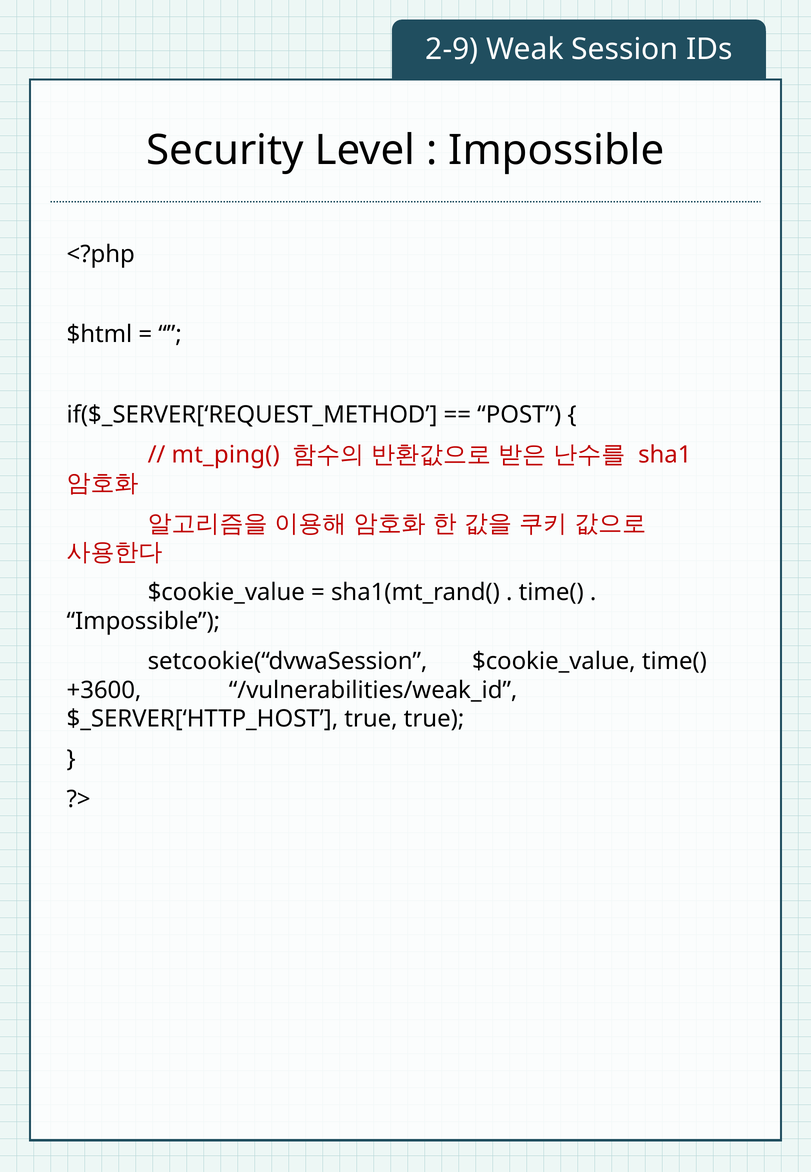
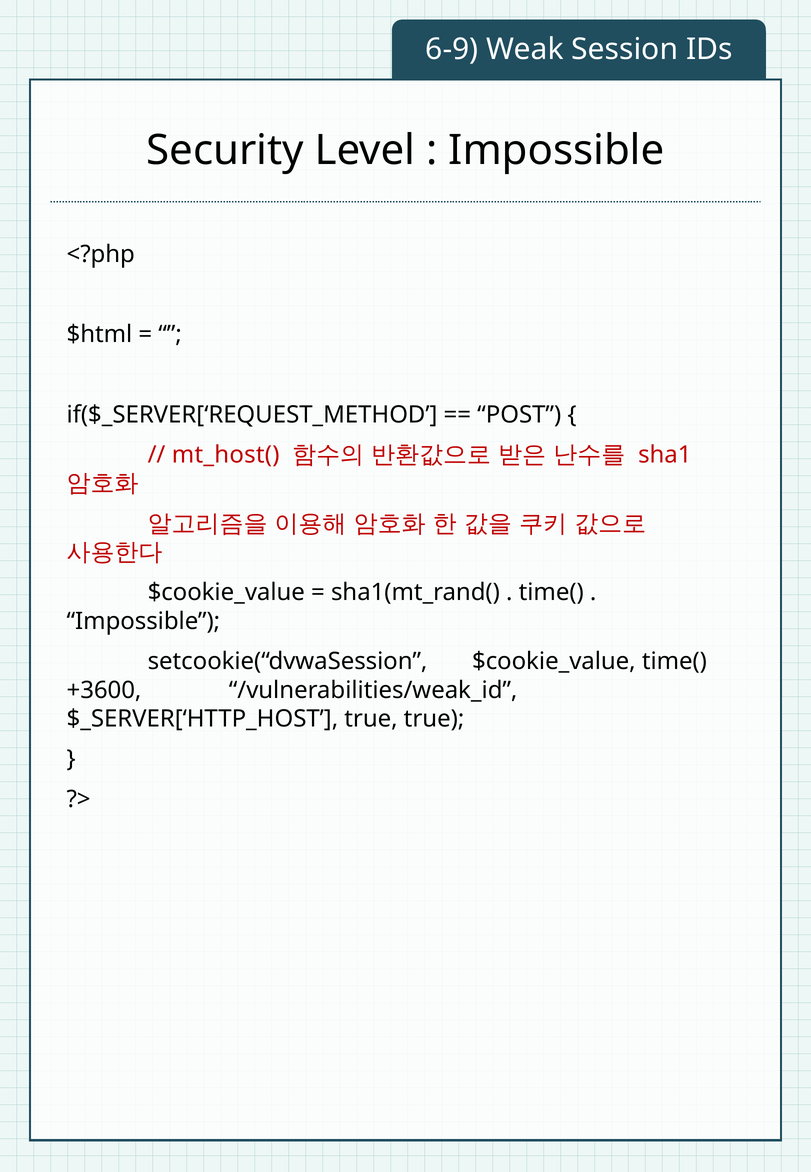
2-9: 2-9 -> 6-9 (452, 49)
mt_ping(: mt_ping( -> mt_host( (226, 455)
